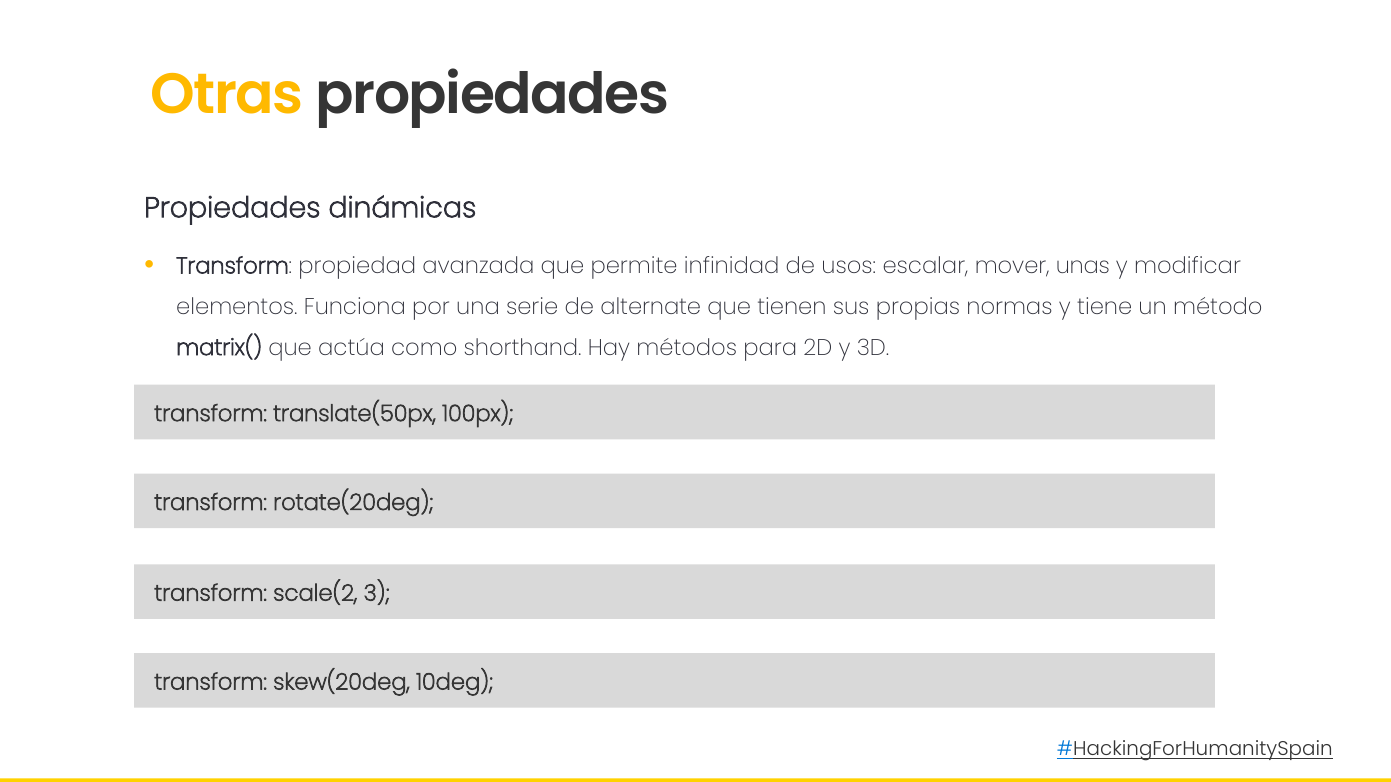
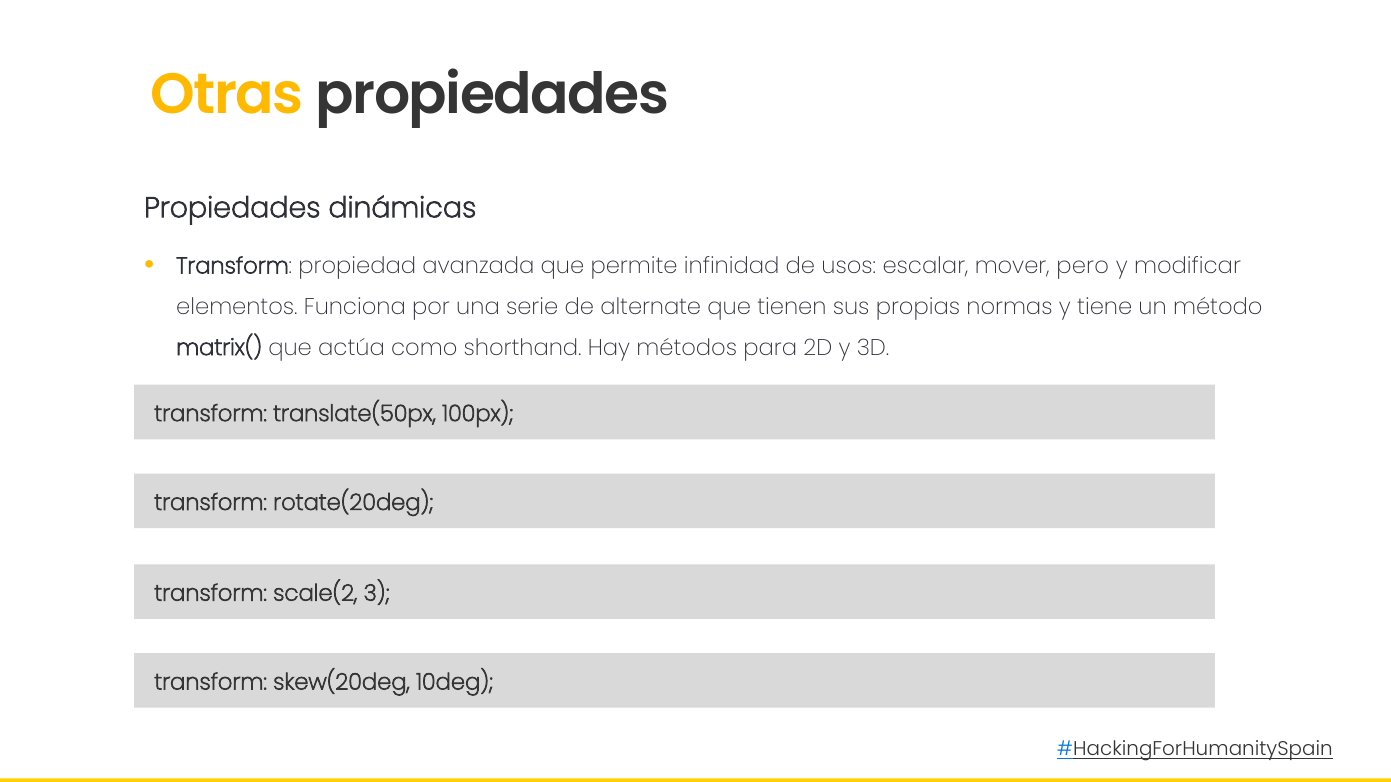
unas: unas -> pero (1083, 266)
